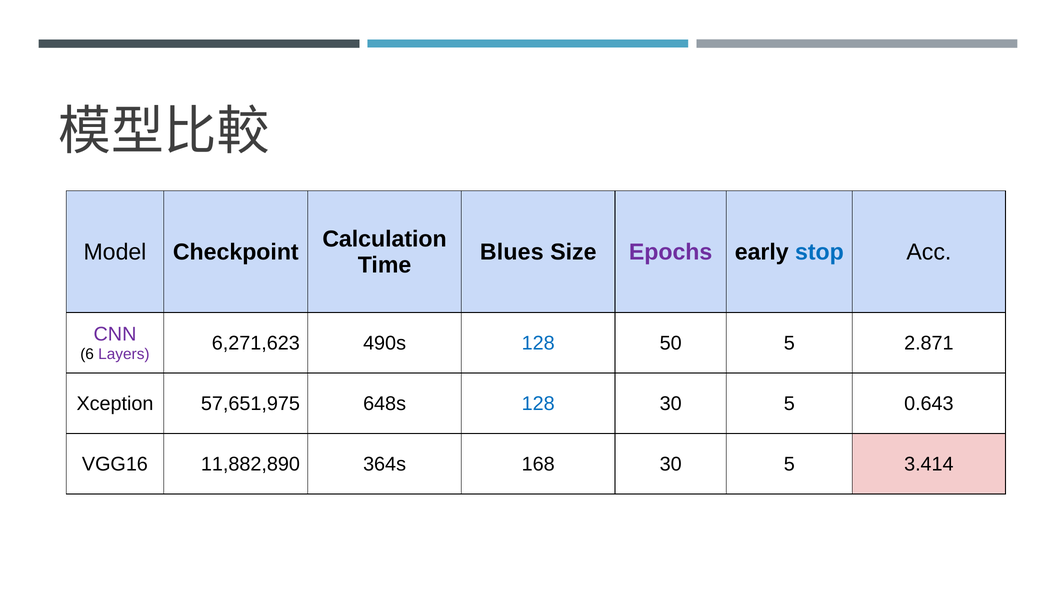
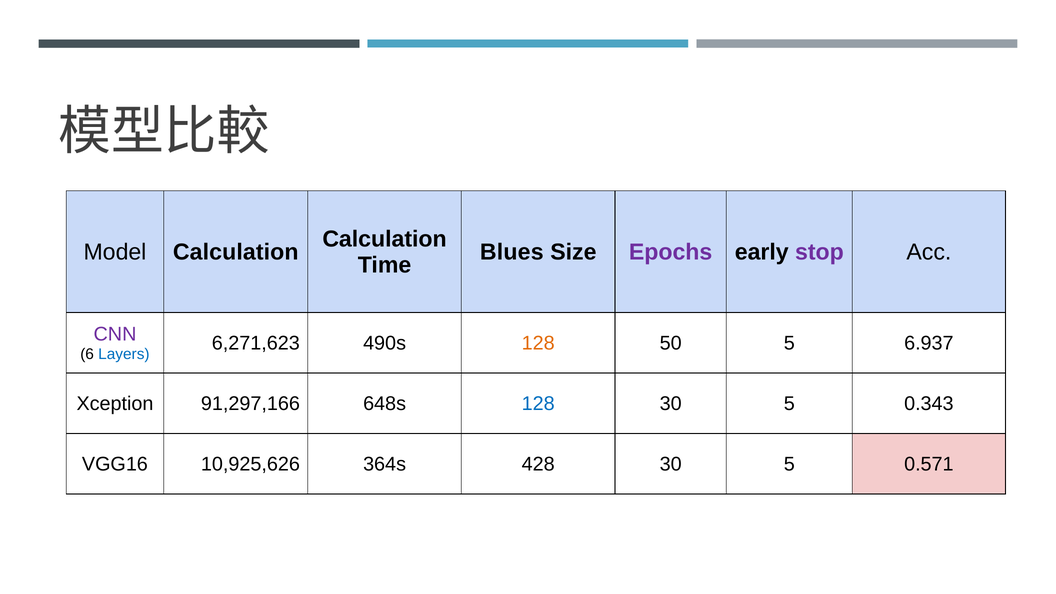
Model Checkpoint: Checkpoint -> Calculation (236, 252)
stop colour: blue -> purple (819, 252)
128 colour: blue -> orange (538, 343)
2.871: 2.871 -> 6.937 (929, 343)
Layers colour: purple -> blue (124, 354)
57,651,975: 57,651,975 -> 91,297,166 (250, 404)
0.643: 0.643 -> 0.343 (929, 404)
11,882,890: 11,882,890 -> 10,925,626 (250, 464)
168: 168 -> 428 (538, 464)
3.414: 3.414 -> 0.571 (929, 464)
